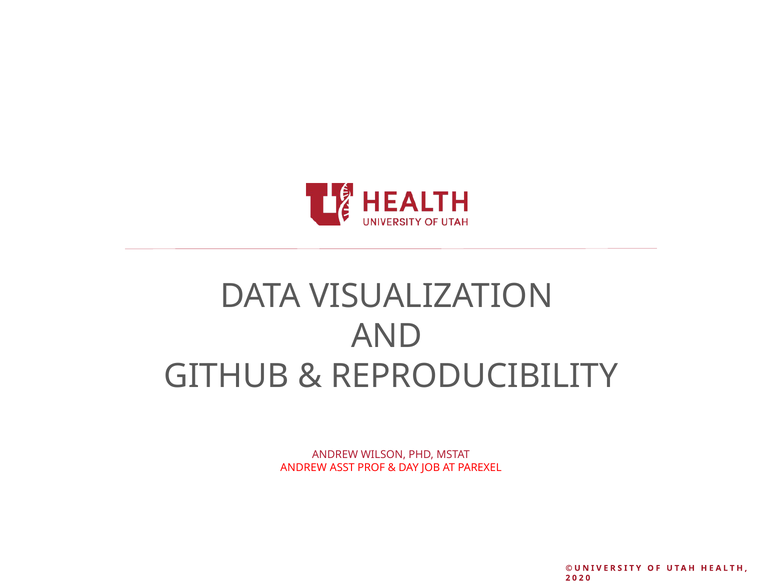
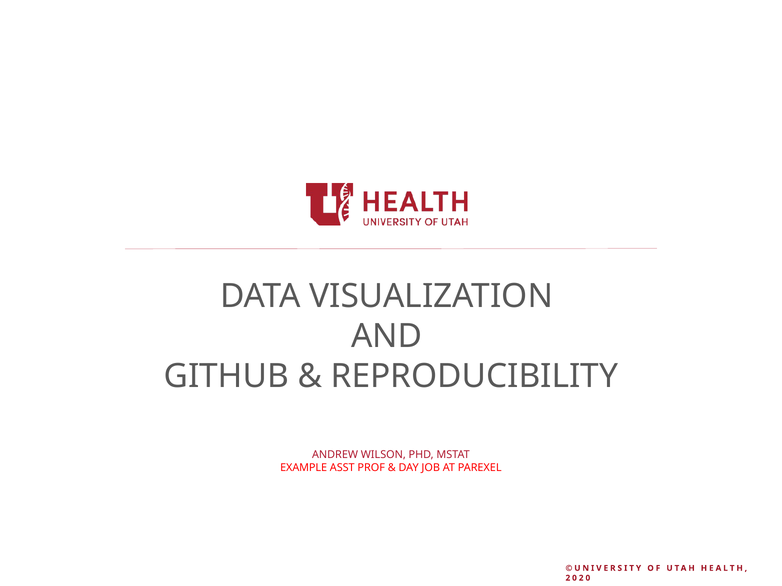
ANDREW: ANDREW -> EXAMPLE (304, 468)
